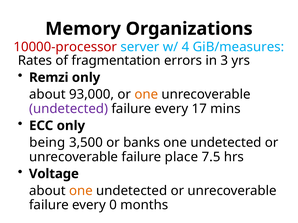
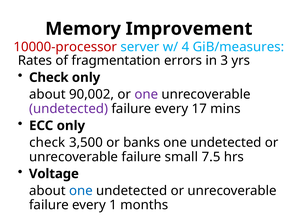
Organizations: Organizations -> Improvement (189, 29)
Remzi: Remzi -> Check (49, 78)
93,000: 93,000 -> 90,002 (92, 95)
one colour: orange -> purple (146, 95)
being: being -> check (47, 143)
place: place -> small (181, 157)
one colour: orange -> blue (81, 191)
0: 0 -> 1 (113, 205)
